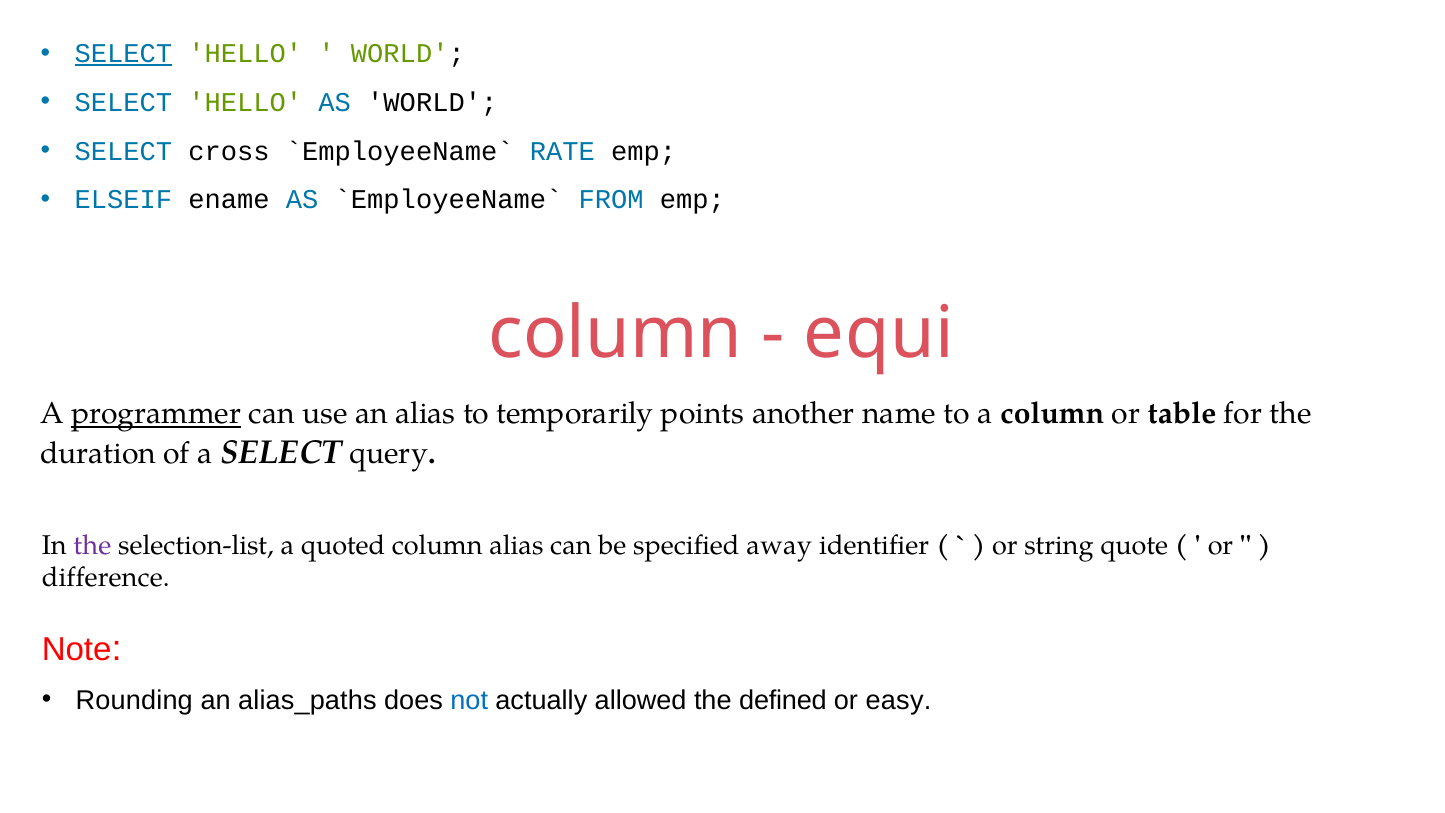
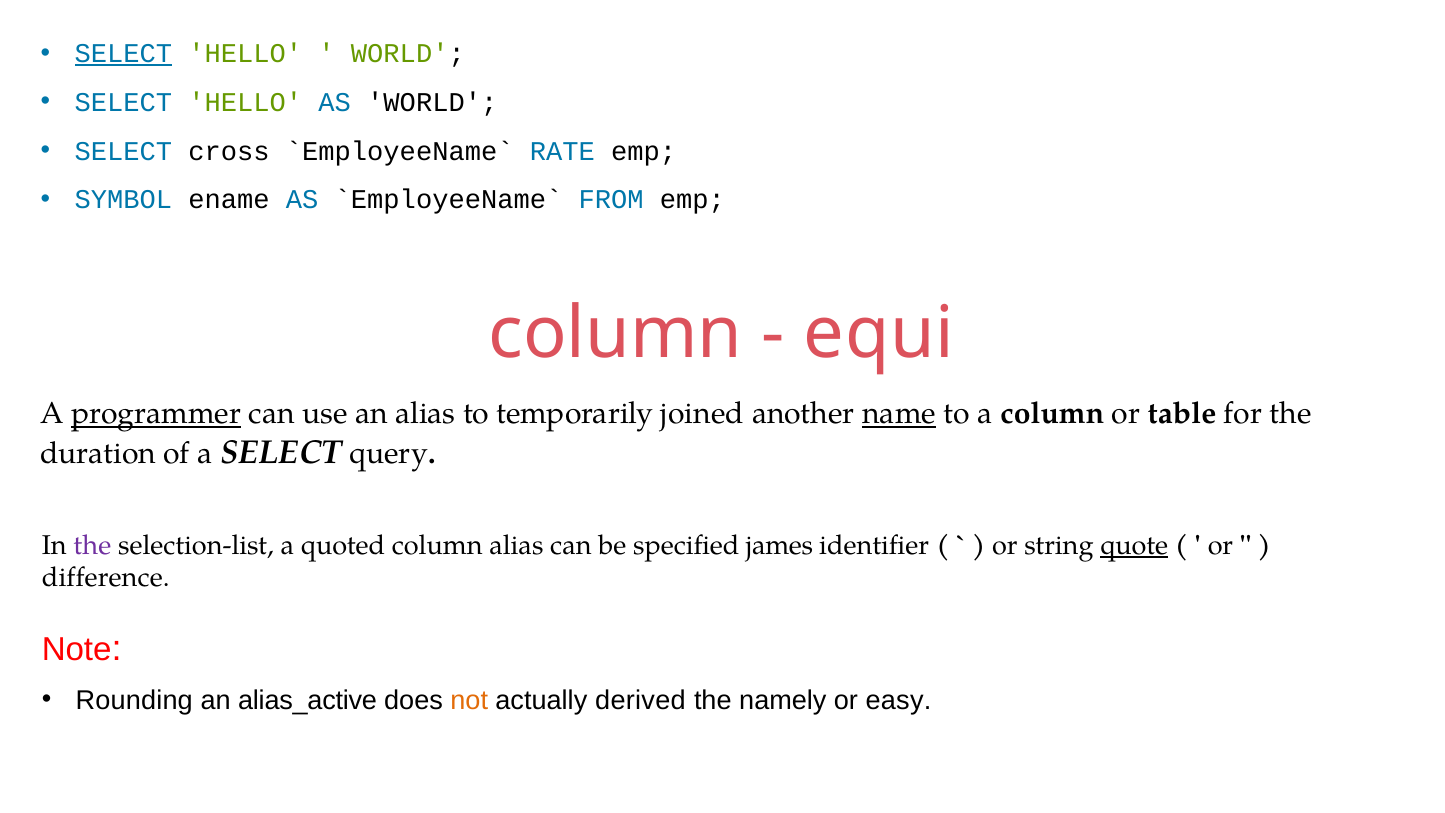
ELSEIF: ELSEIF -> SYMBOL (123, 200)
points: points -> joined (703, 414)
name underline: none -> present (899, 414)
away: away -> james (780, 545)
quote underline: none -> present (1134, 545)
alias_paths: alias_paths -> alias_active (308, 700)
not colour: blue -> orange (469, 700)
allowed: allowed -> derived (640, 700)
defined: defined -> namely (783, 700)
